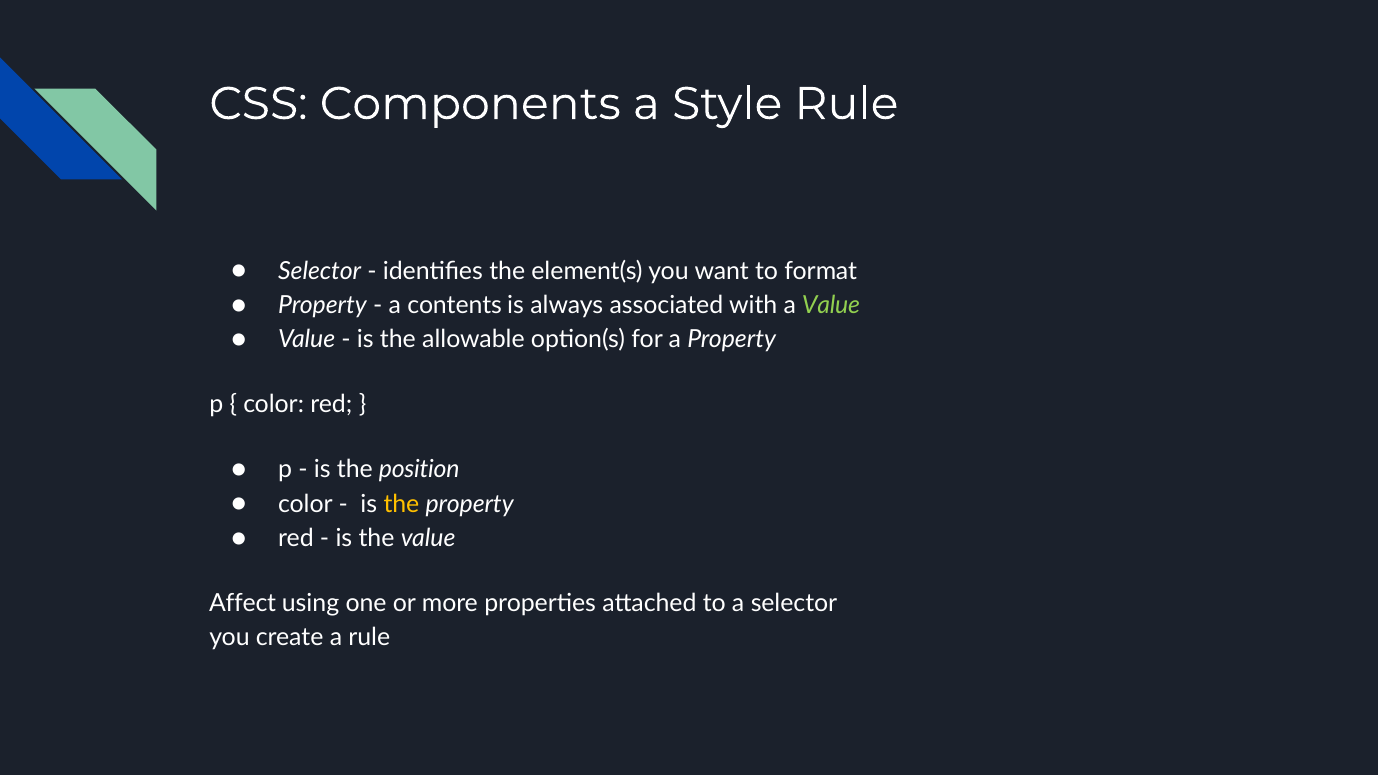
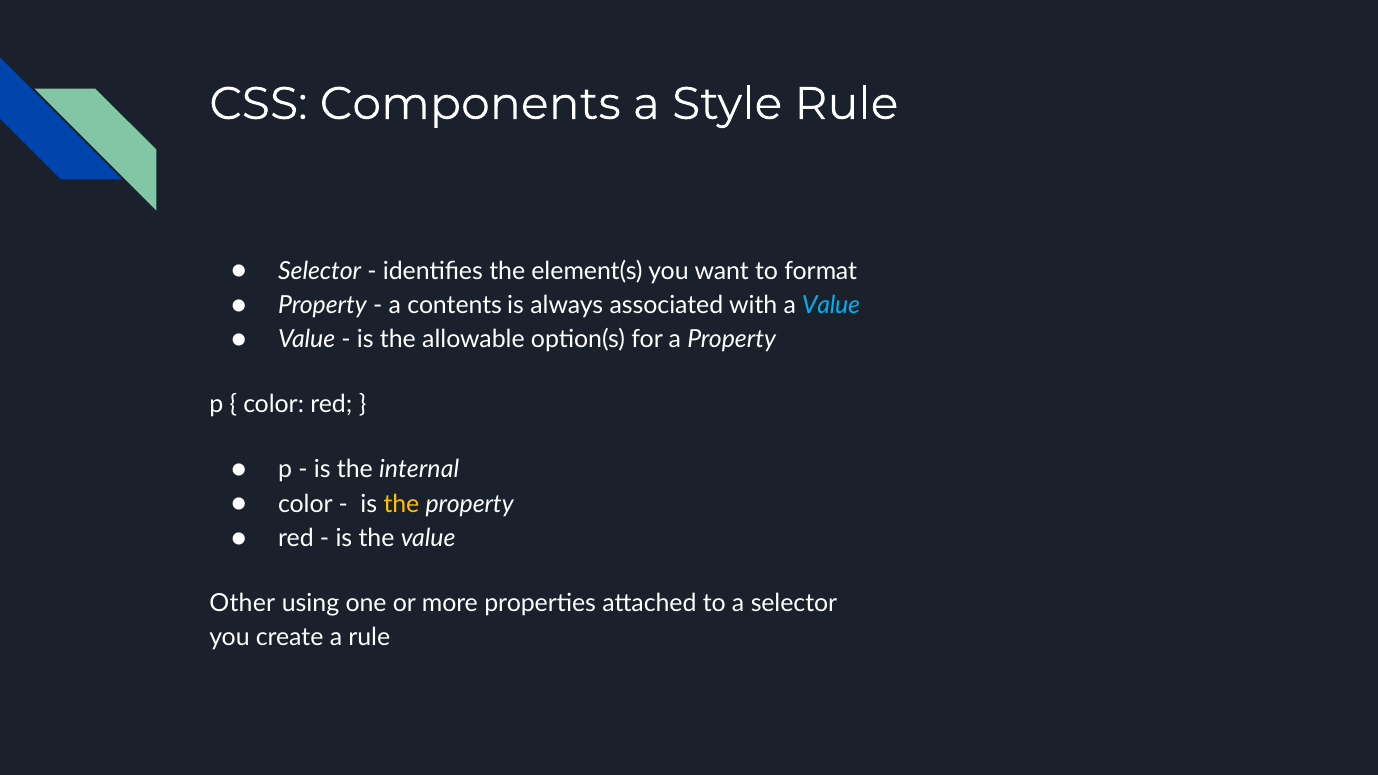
Value colour: light green -> light blue (831, 305)
position: position -> internal (419, 470)
Affect: Affect -> Other (242, 603)
